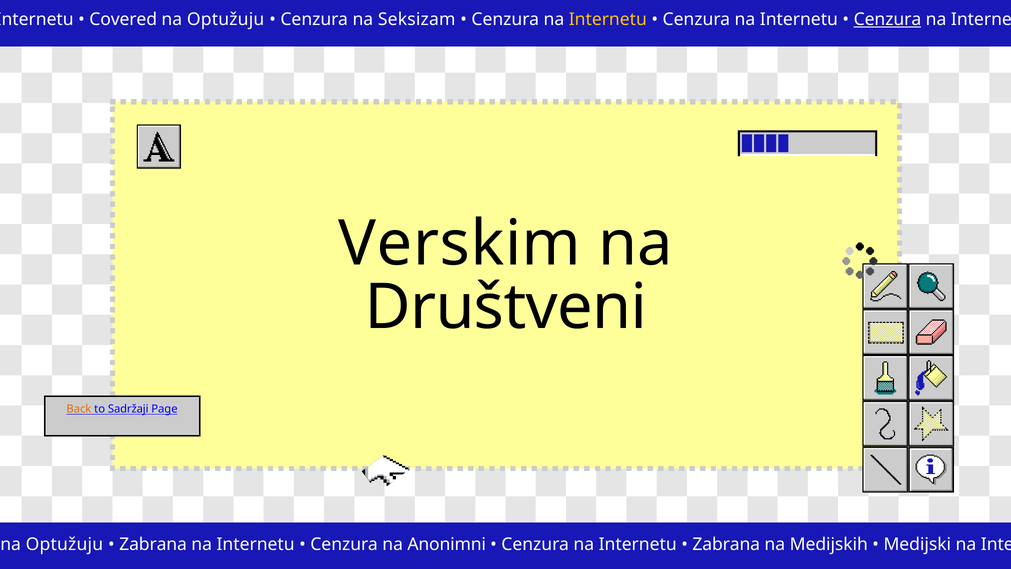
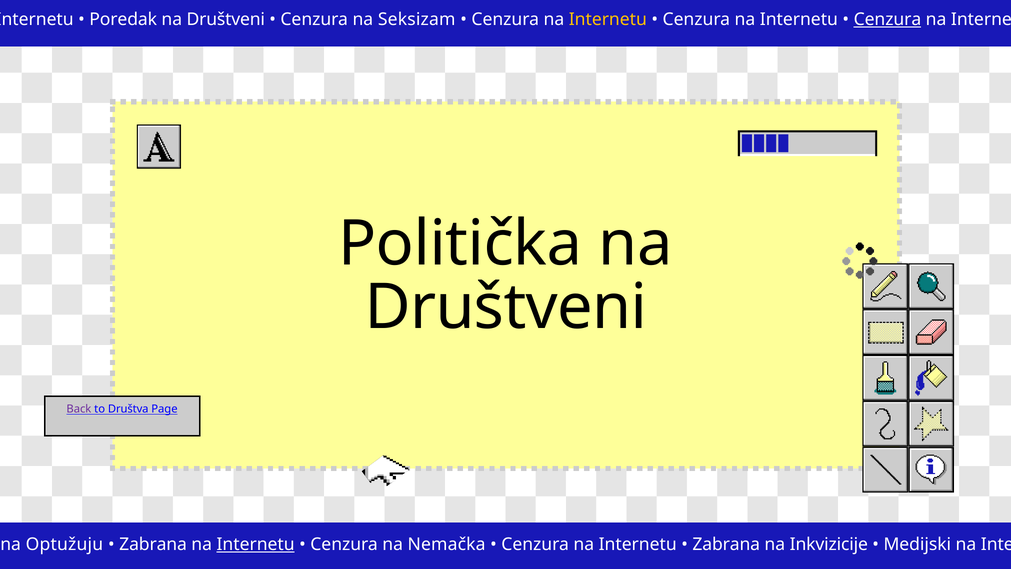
Covered: Covered -> Poredak (123, 19)
Optužuju: Optužuju -> Društveni (226, 19)
Verskim: Verskim -> Politička (460, 244)
Back colour: orange -> purple (79, 409)
Sadržaji: Sadržaji -> Društva (128, 409)
Internetu underline: none -> present (256, 544)
Anonimni: Anonimni -> Nemačka (447, 544)
Medijskih: Medijskih -> Inkvizicije (829, 544)
